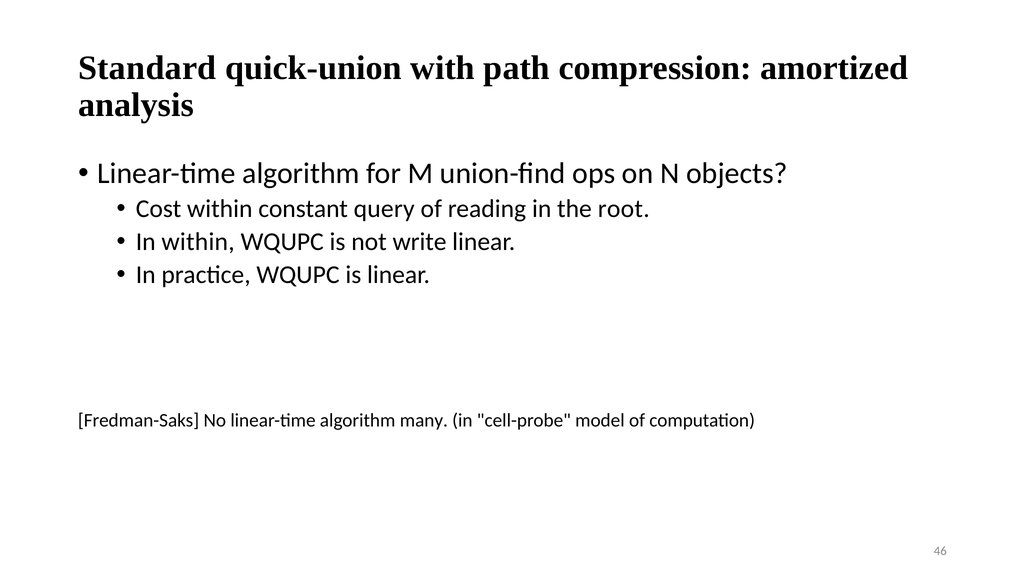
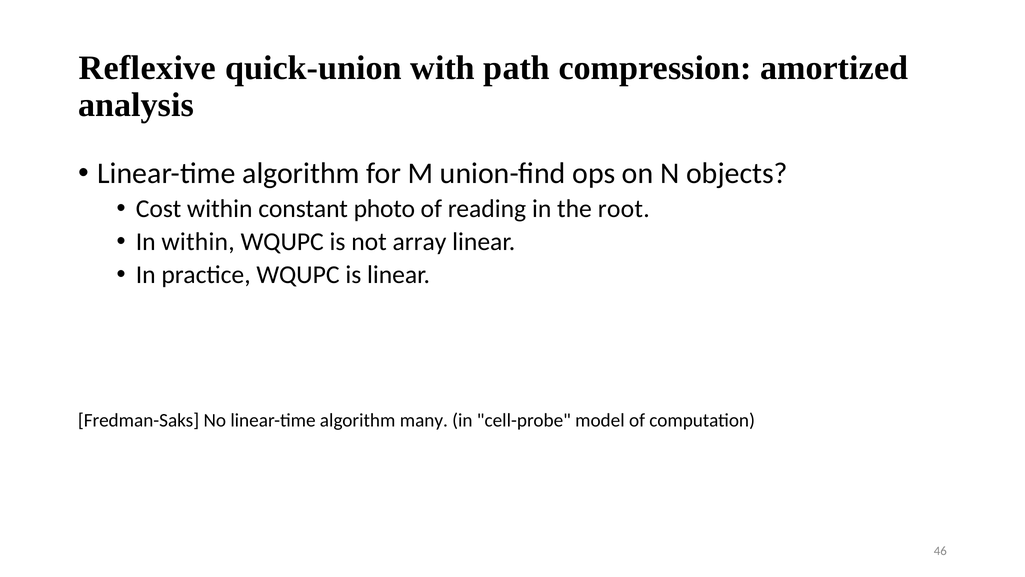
Standard: Standard -> Reflexive (147, 68)
query: query -> photo (384, 209)
write: write -> array (419, 242)
